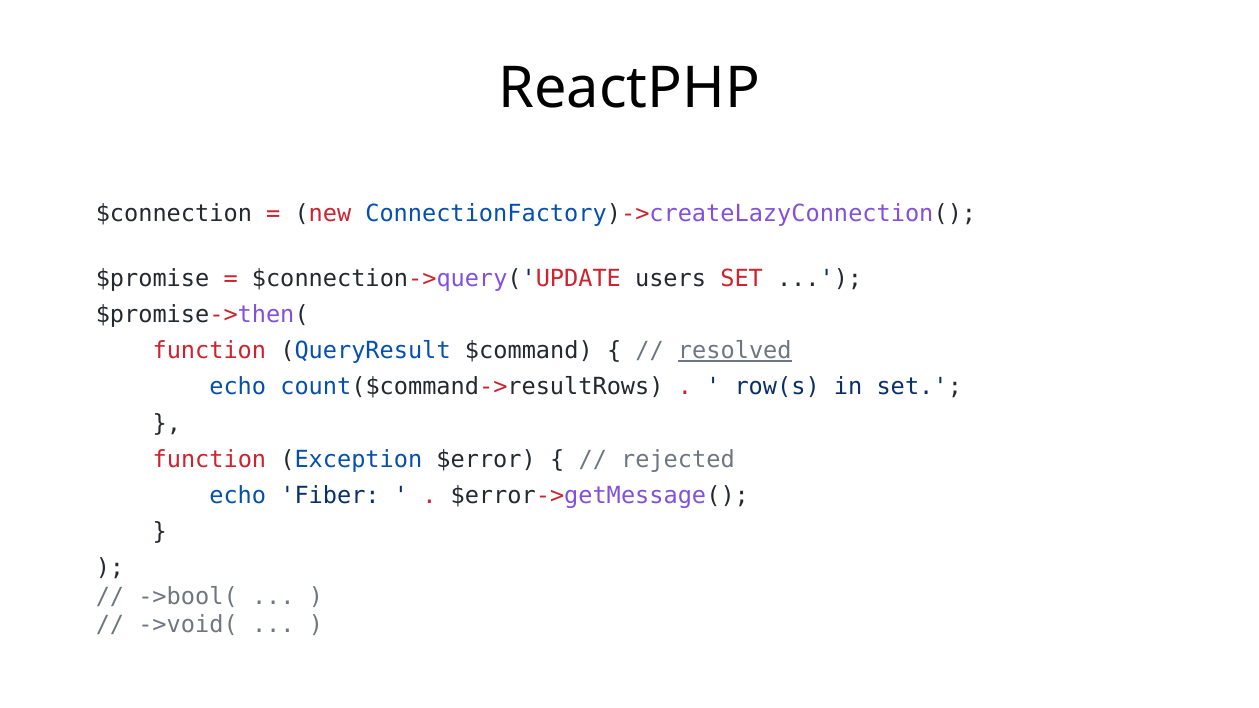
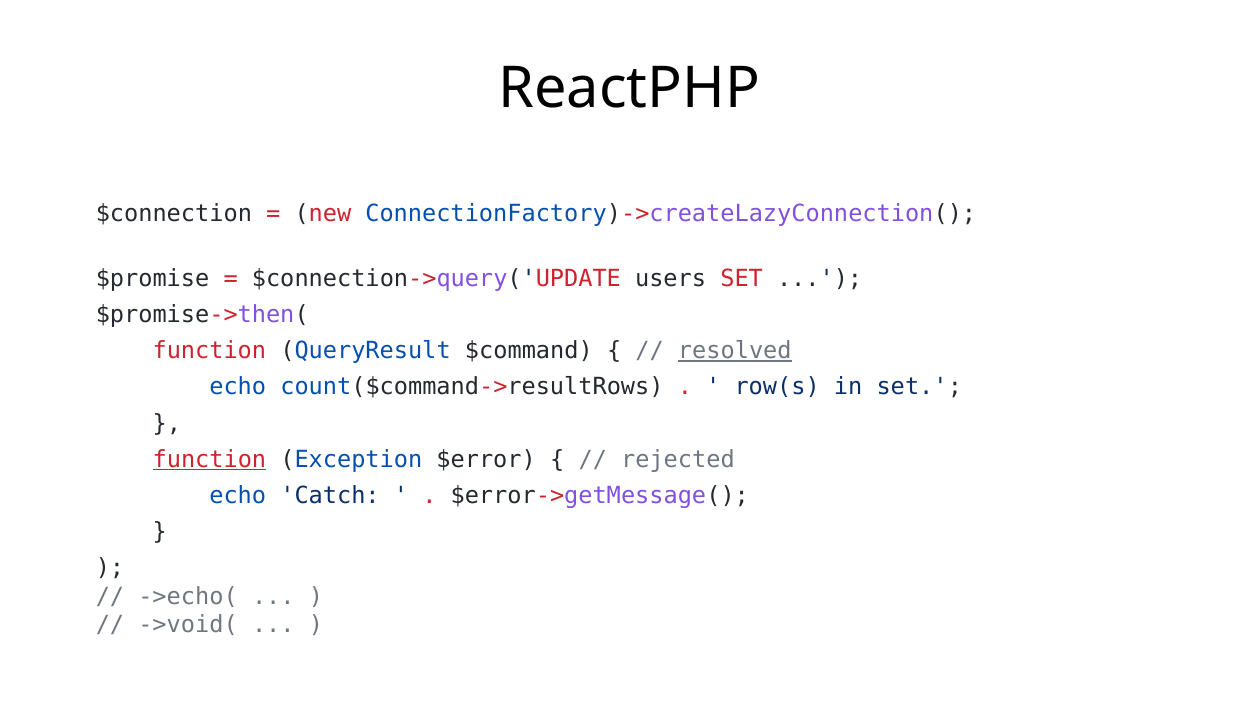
function underline: none -> present (209, 460)
Fiber: Fiber -> Catch (330, 496)
->bool(: ->bool( -> ->echo( (188, 597)
